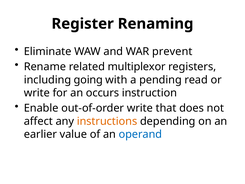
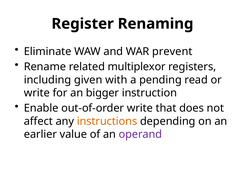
going: going -> given (88, 80)
occurs: occurs -> bigger (103, 93)
operand colour: blue -> purple (140, 134)
